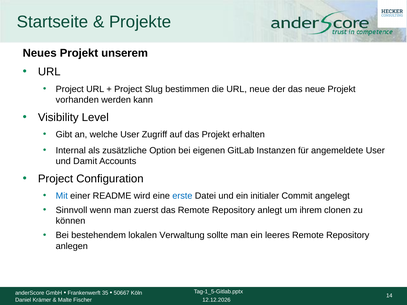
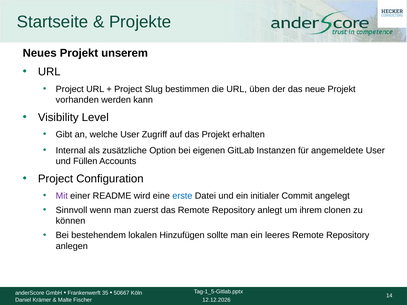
URL neue: neue -> üben (260, 89)
Damit: Damit -> Füllen (85, 161)
Mit colour: blue -> purple (62, 196)
Verwaltung: Verwaltung -> Hinzufügen (182, 235)
